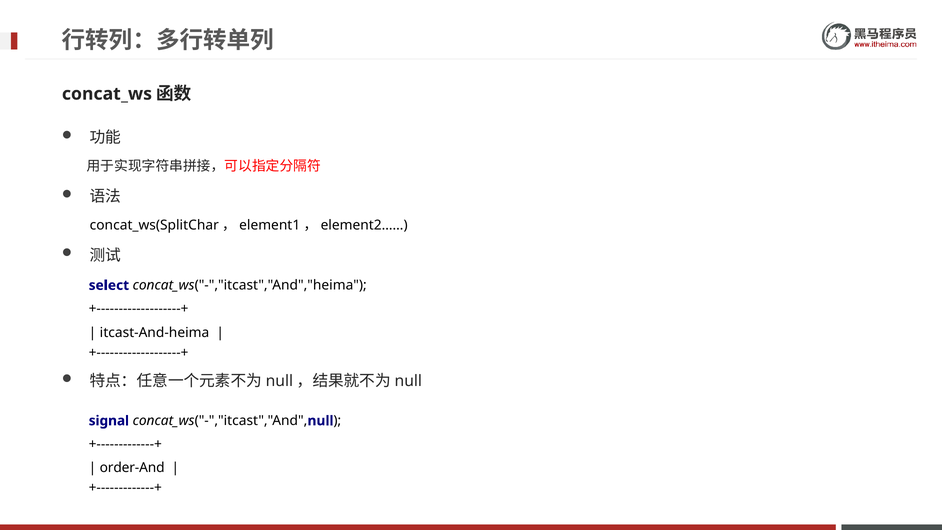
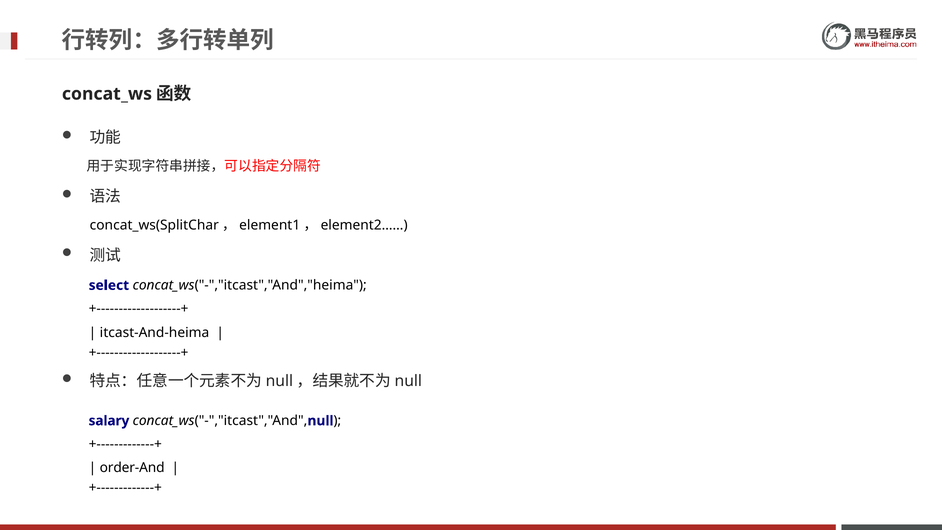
signal: signal -> salary (109, 421)
